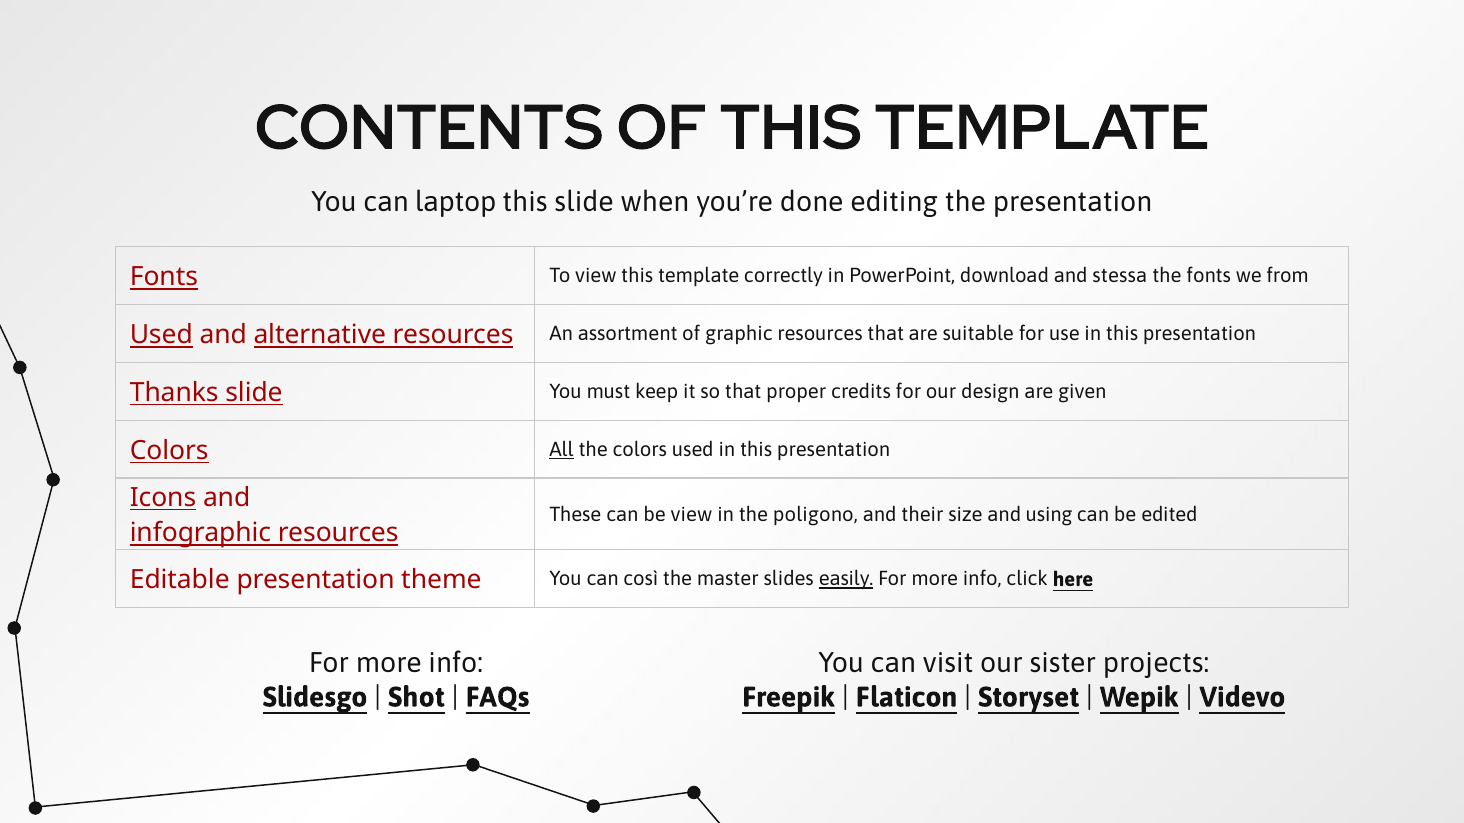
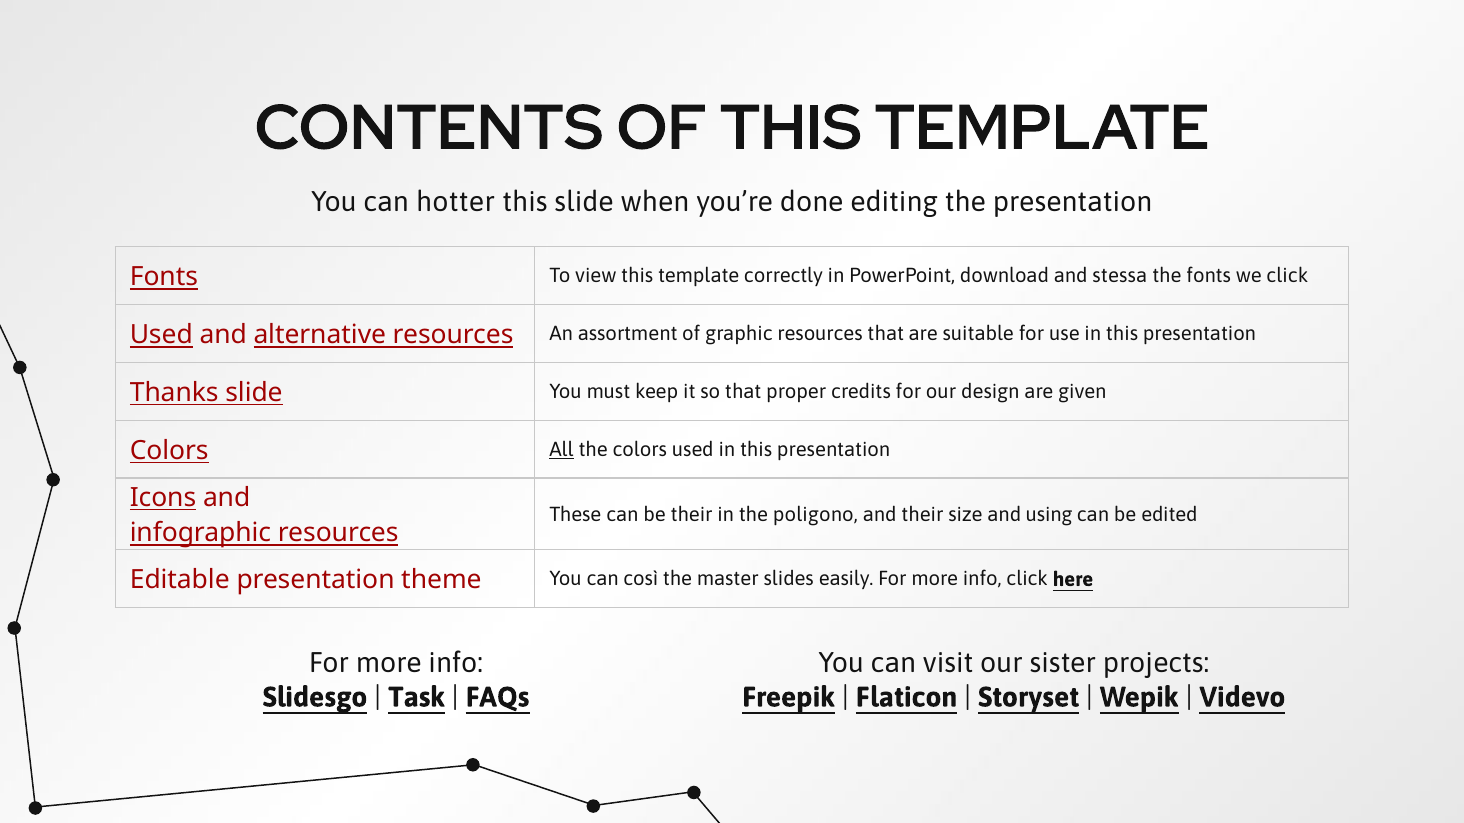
laptop: laptop -> hotter (455, 202)
we from: from -> click (1287, 276)
be view: view -> their (692, 515)
easily underline: present -> none (846, 580)
Shot: Shot -> Task (417, 698)
